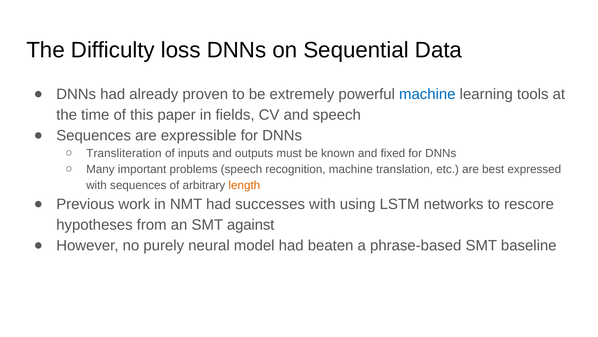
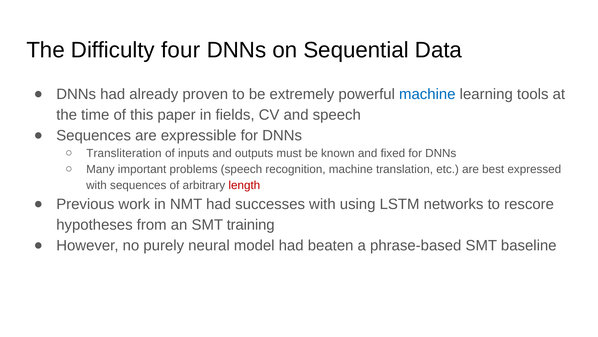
loss: loss -> four (181, 50)
length colour: orange -> red (244, 185)
against: against -> training (251, 225)
